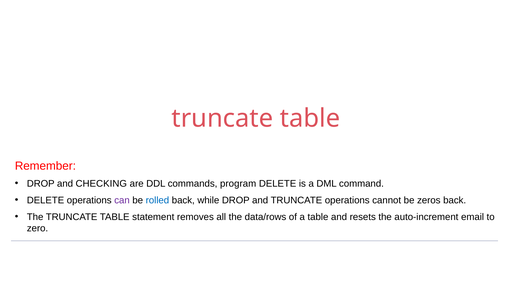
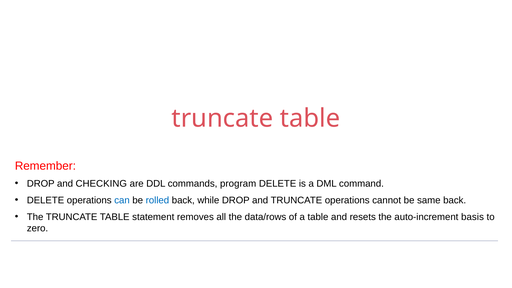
can colour: purple -> blue (122, 200)
zeros: zeros -> same (429, 200)
email: email -> basis (473, 217)
